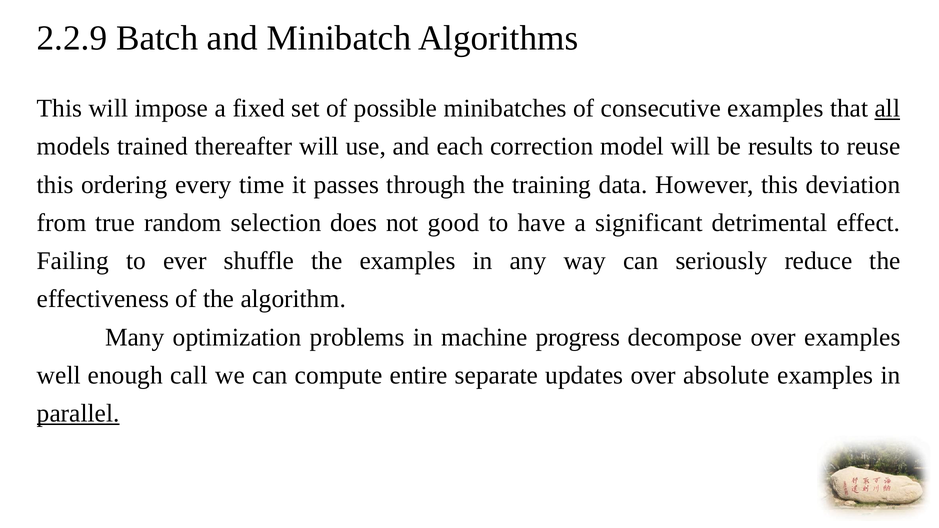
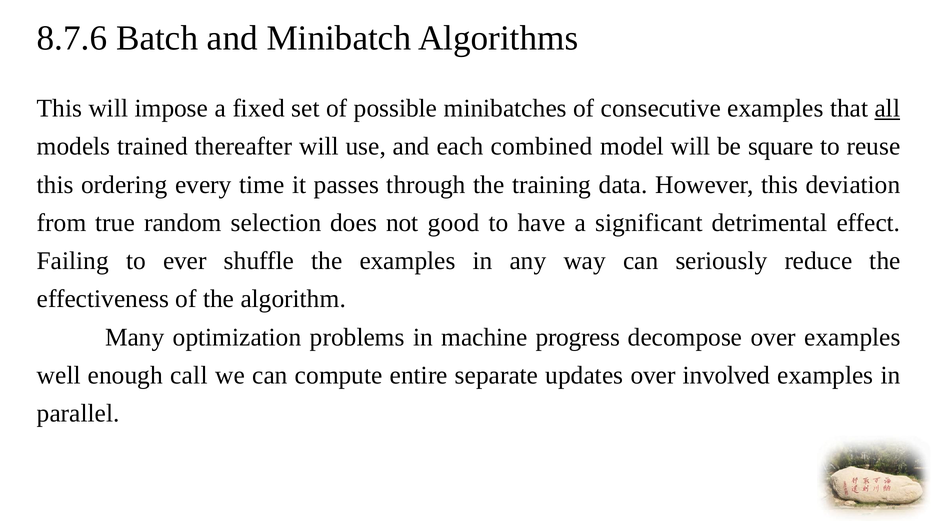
2.2.9: 2.2.9 -> 8.7.6 (72, 38)
correction: correction -> combined (542, 147)
results: results -> square (781, 147)
absolute: absolute -> involved (727, 375)
parallel underline: present -> none (78, 414)
